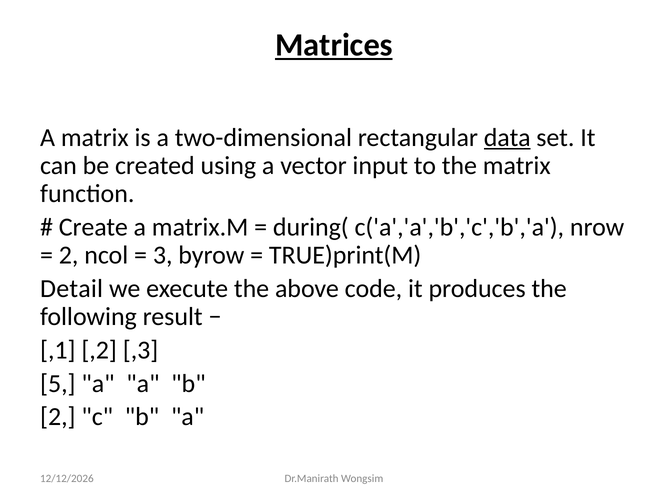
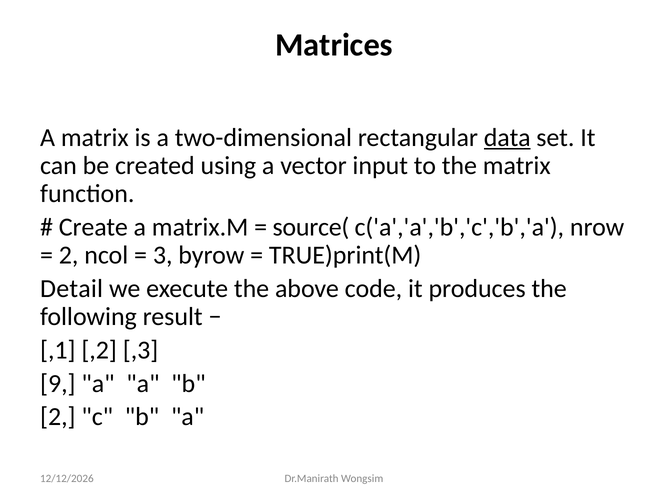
Matrices underline: present -> none (334, 45)
during(: during( -> source( (311, 227)
5: 5 -> 9 (58, 383)
